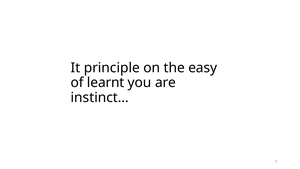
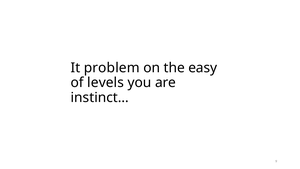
principle: principle -> problem (112, 68)
learnt: learnt -> levels (106, 82)
